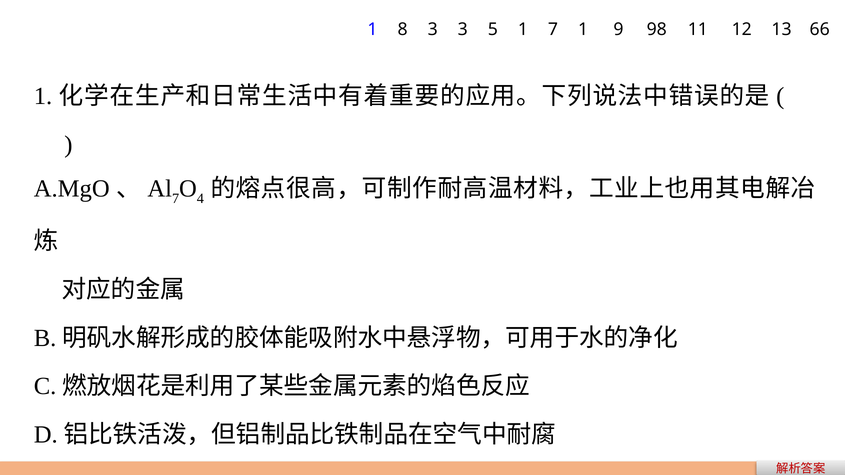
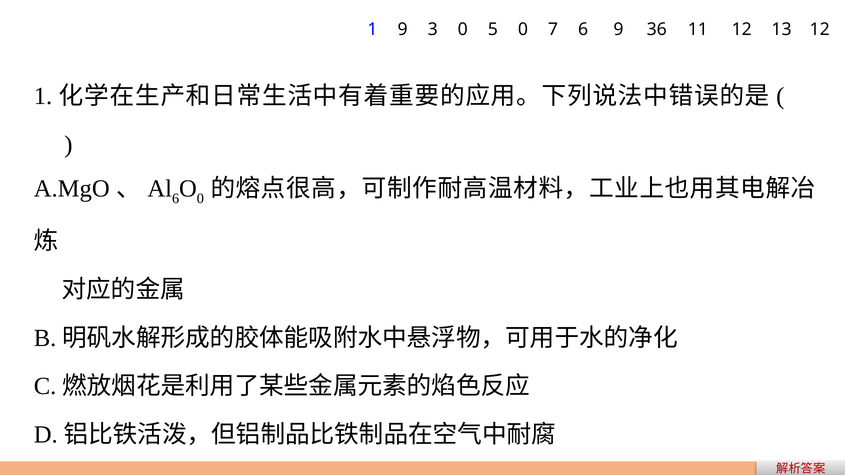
1 8: 8 -> 9 (403, 29)
3 3: 3 -> 0 (463, 29)
5 1: 1 -> 0 (523, 29)
7 1: 1 -> 6 (583, 29)
98: 98 -> 36 (657, 29)
13 66: 66 -> 12 (820, 29)
7: 7 -> 6 (176, 199)
4: 4 -> 0 (200, 199)
